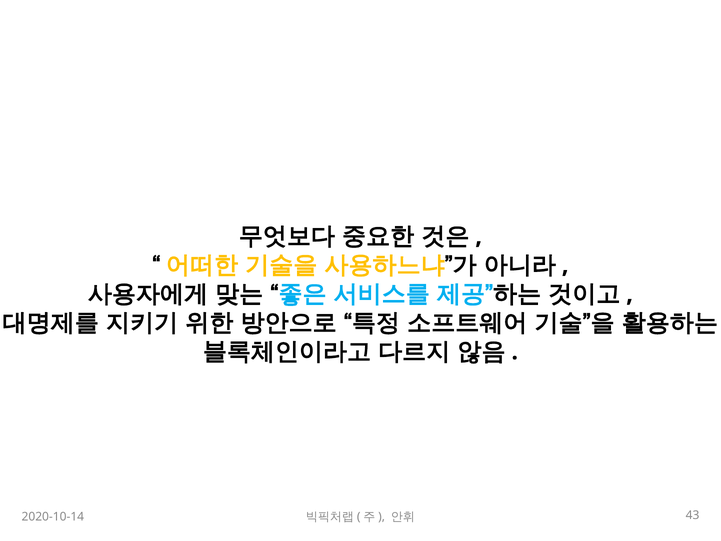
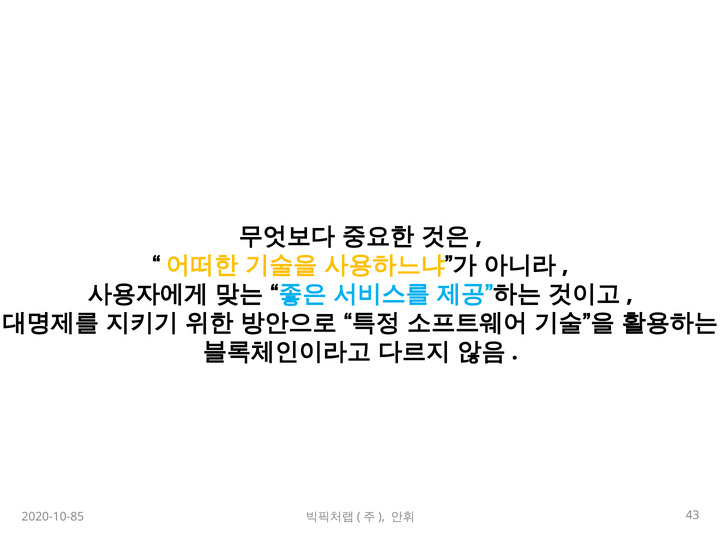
2020-10-14: 2020-10-14 -> 2020-10-85 (53, 516)
